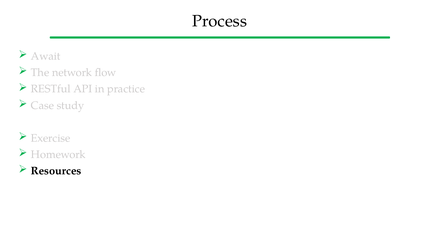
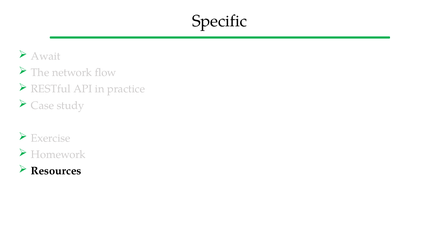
Process: Process -> Specific (220, 21)
